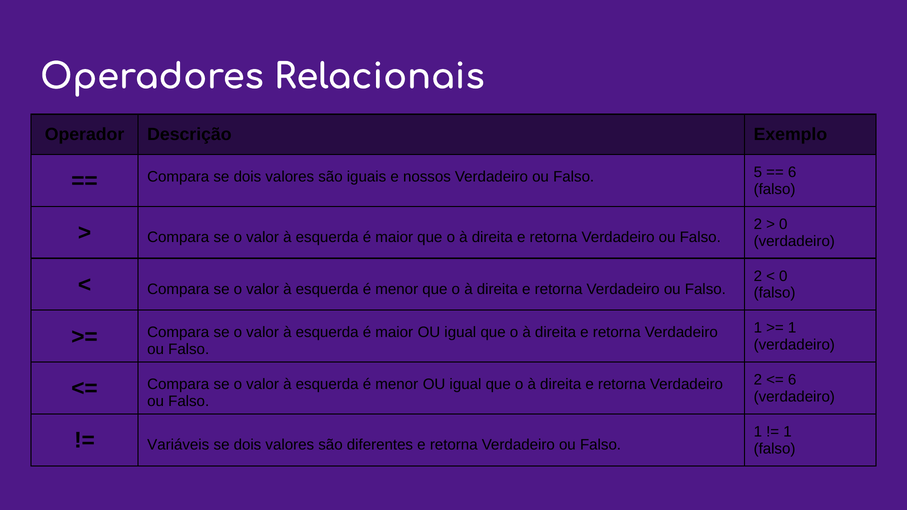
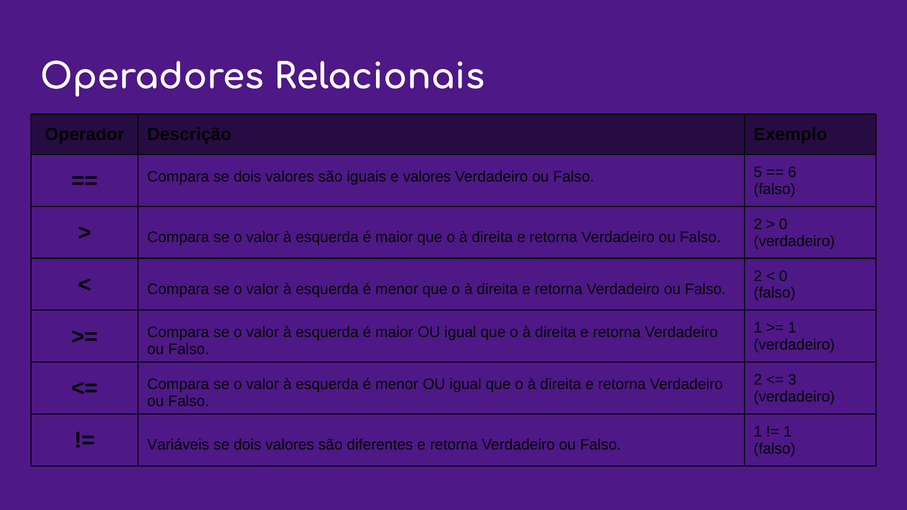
e nossos: nossos -> valores (427, 177)
6: 6 -> 3 (792, 380)
